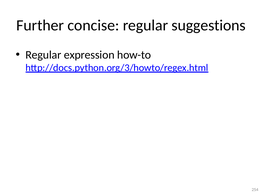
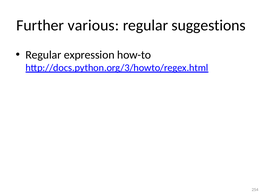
concise: concise -> various (93, 25)
